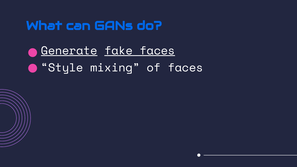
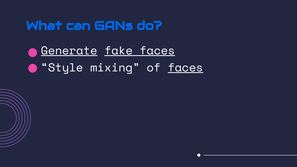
faces underline: none -> present (186, 68)
